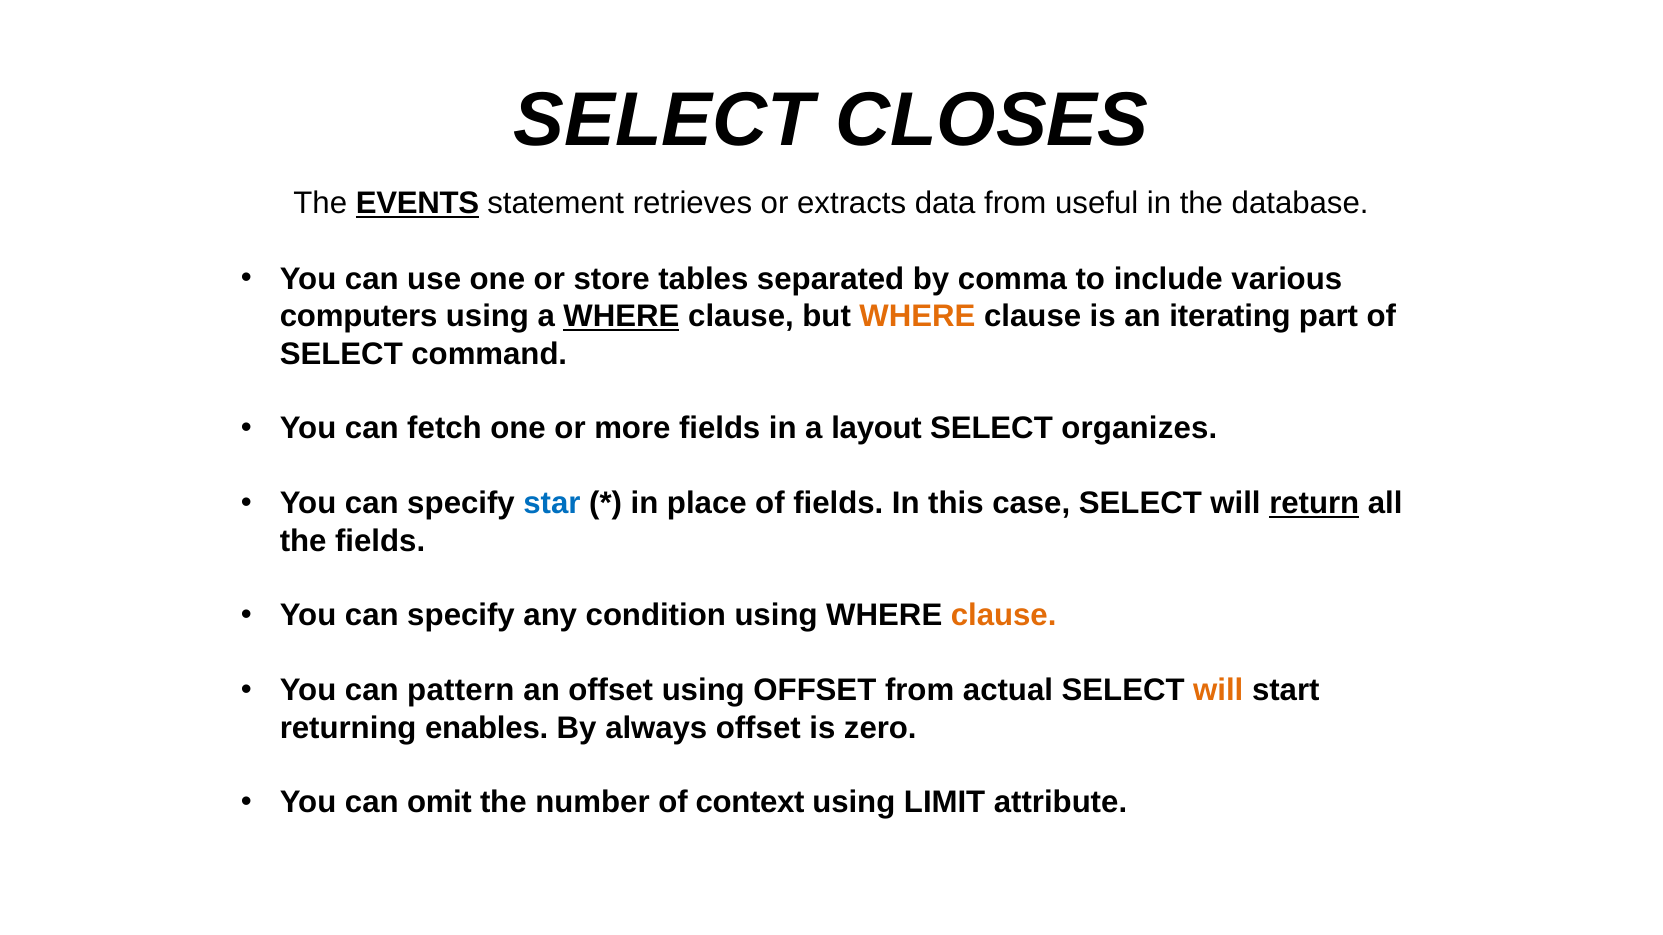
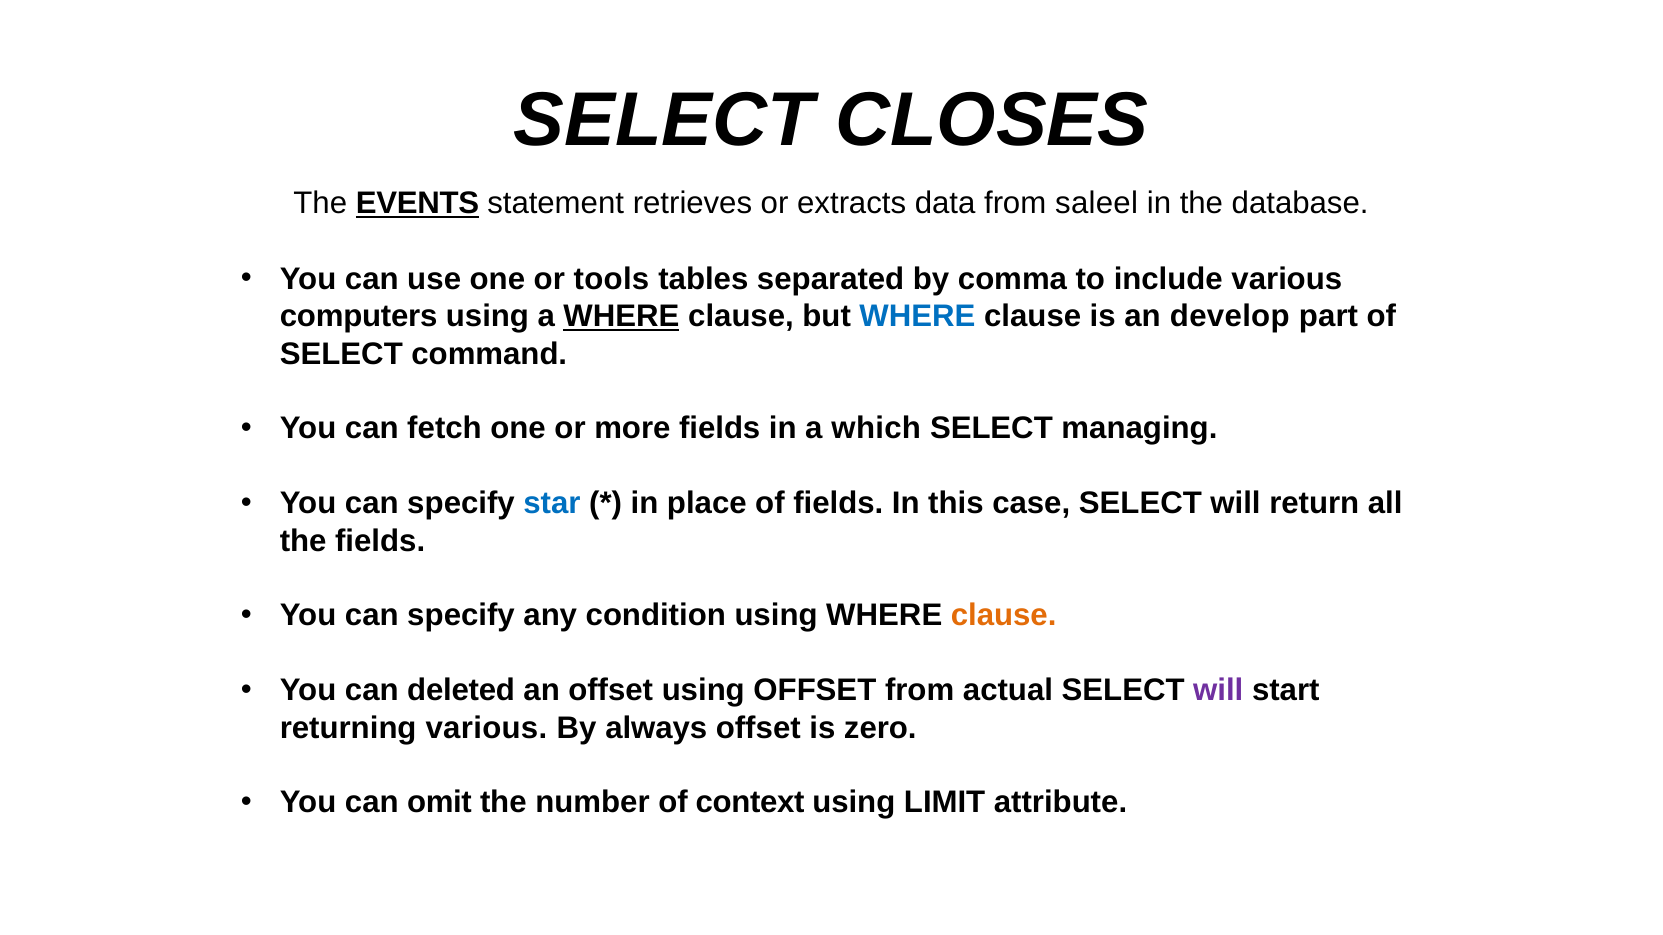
useful: useful -> saleel (1097, 204)
store: store -> tools (611, 279)
WHERE colour: orange -> blue (917, 317)
iterating: iterating -> develop (1230, 317)
layout: layout -> which (876, 429)
organizes: organizes -> managing (1139, 429)
return underline: present -> none (1314, 504)
pattern: pattern -> deleted (461, 691)
will colour: orange -> purple (1218, 691)
returning enables: enables -> various (486, 728)
